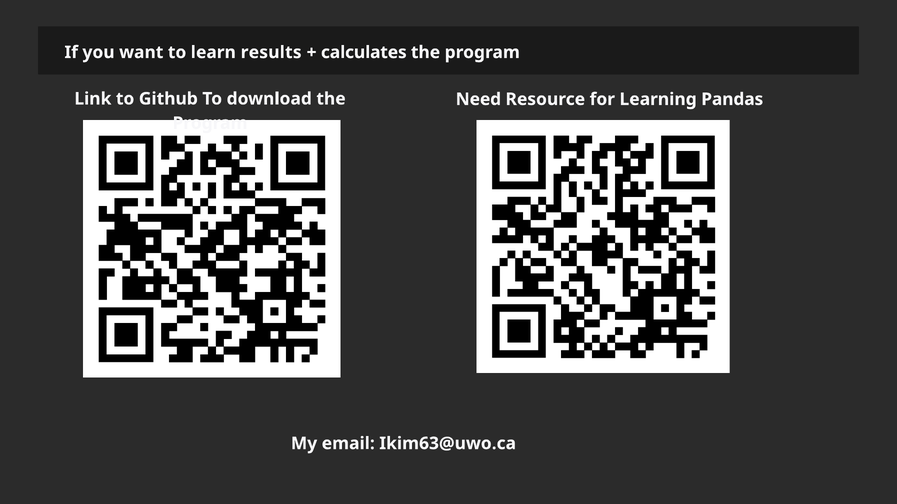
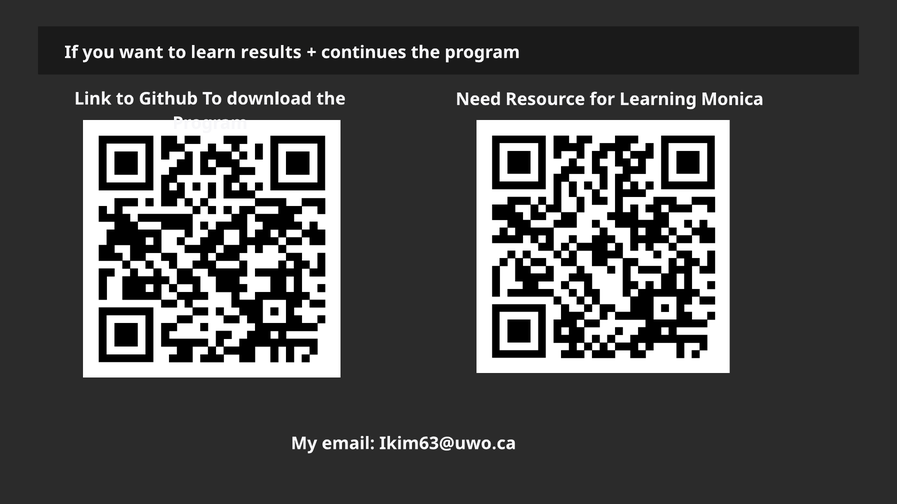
calculates: calculates -> continues (364, 52)
Pandas: Pandas -> Monica (732, 99)
